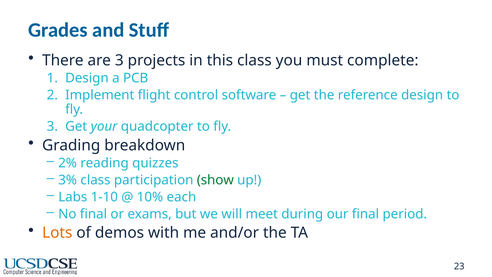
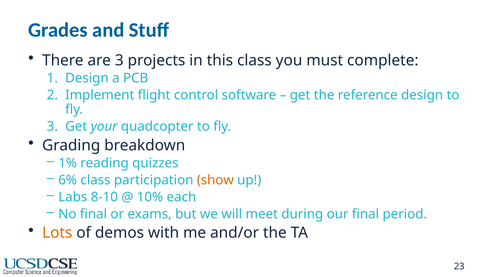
2%: 2% -> 1% (68, 163)
3%: 3% -> 6% (68, 180)
show colour: green -> orange (215, 180)
1-10: 1-10 -> 8-10 (104, 197)
